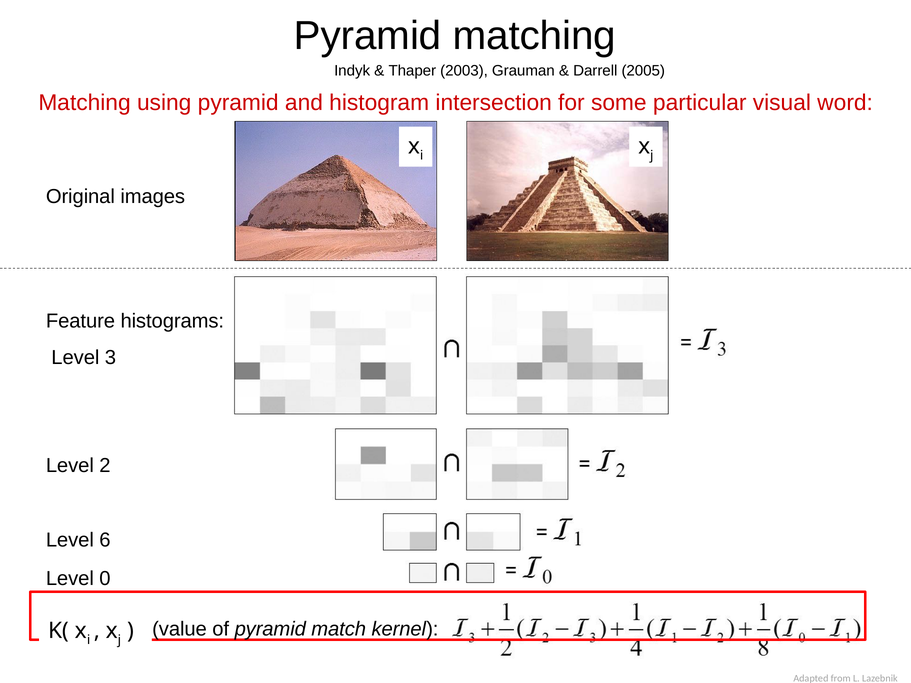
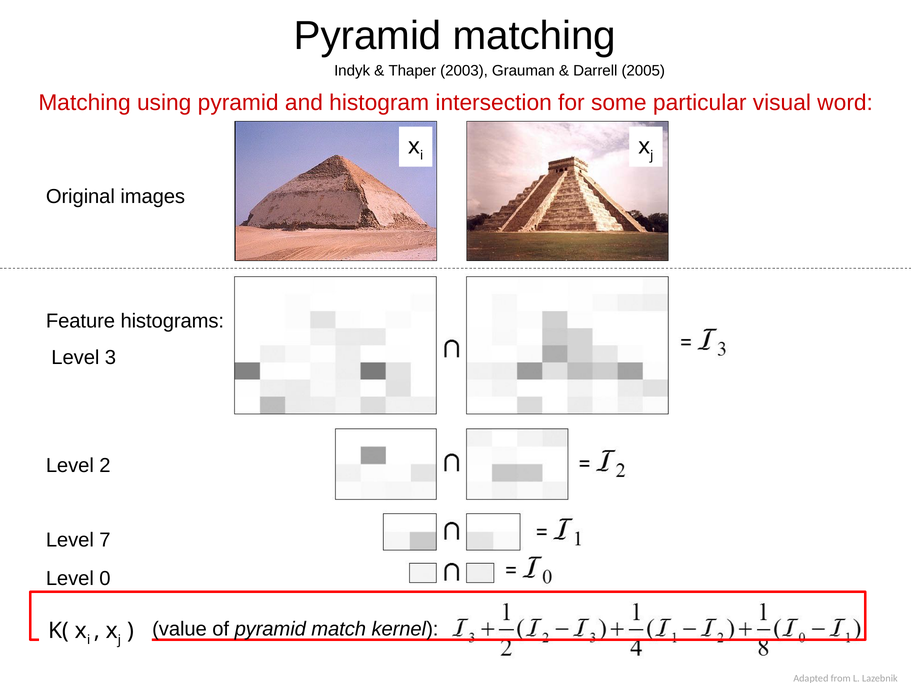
6: 6 -> 7 (105, 540)
